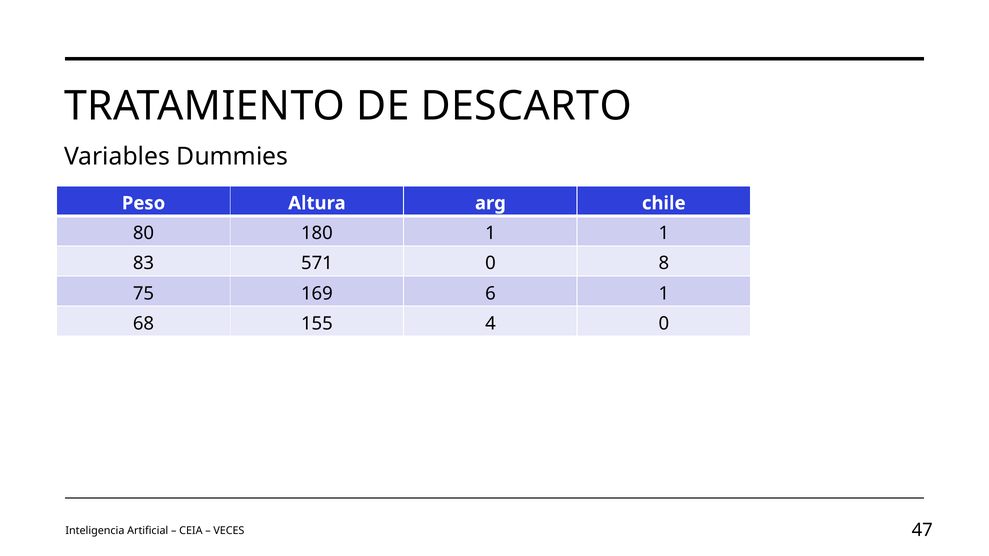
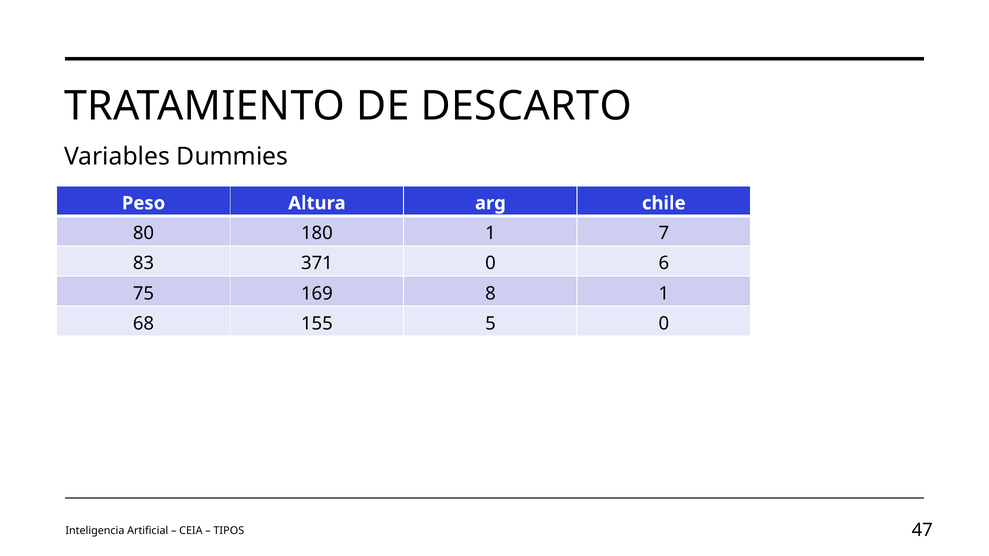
1 1: 1 -> 7 (664, 233)
571: 571 -> 371 (317, 263)
8: 8 -> 6 (664, 263)
6: 6 -> 8 (490, 294)
4: 4 -> 5 (490, 324)
VECES: VECES -> TIPOS (229, 531)
